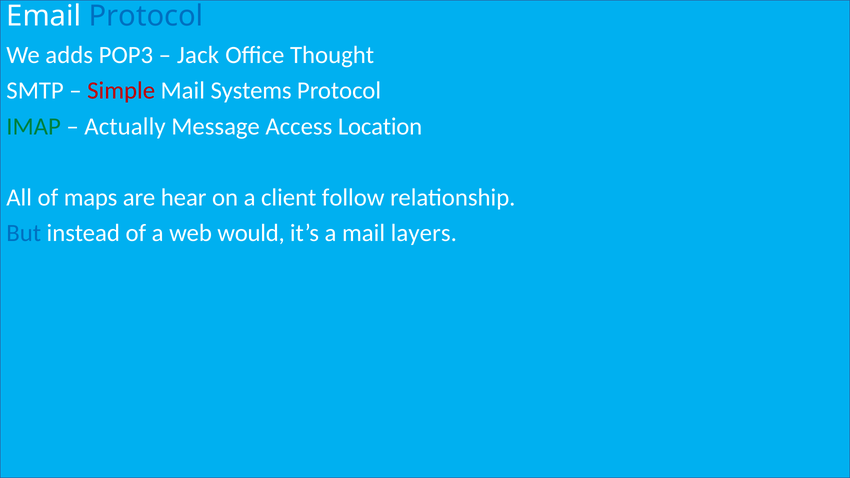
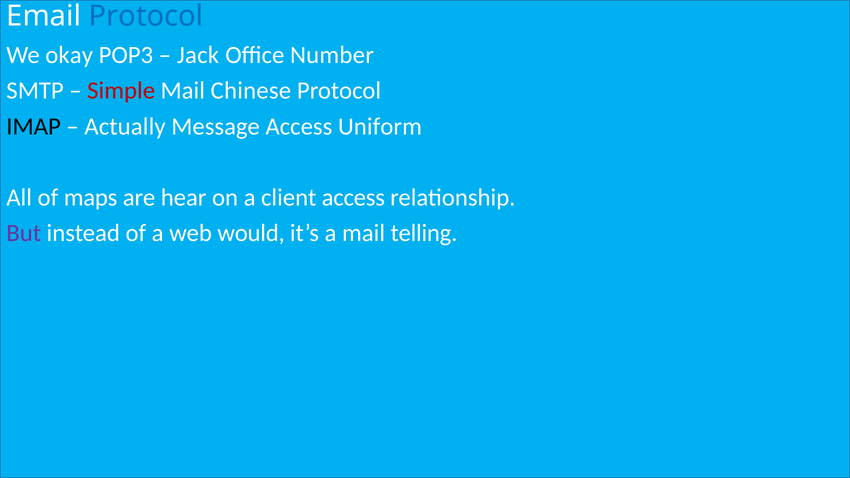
adds: adds -> okay (69, 55)
Thought: Thought -> Number (332, 55)
Systems: Systems -> Chinese (251, 91)
IMAP colour: green -> black (34, 126)
Location: Location -> Uniform (380, 126)
client follow: follow -> access (353, 198)
But colour: blue -> purple (24, 233)
layers: layers -> telling (424, 233)
